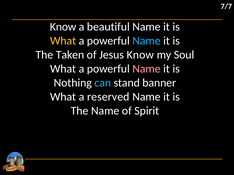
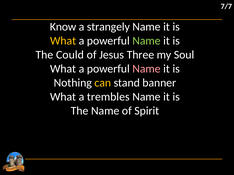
beautiful: beautiful -> strangely (108, 27)
Name colour: light blue -> light green (147, 41)
Taken: Taken -> Could (70, 55)
Jesus Know: Know -> Three (140, 55)
can colour: light blue -> yellow (103, 83)
reserved: reserved -> trembles (108, 97)
